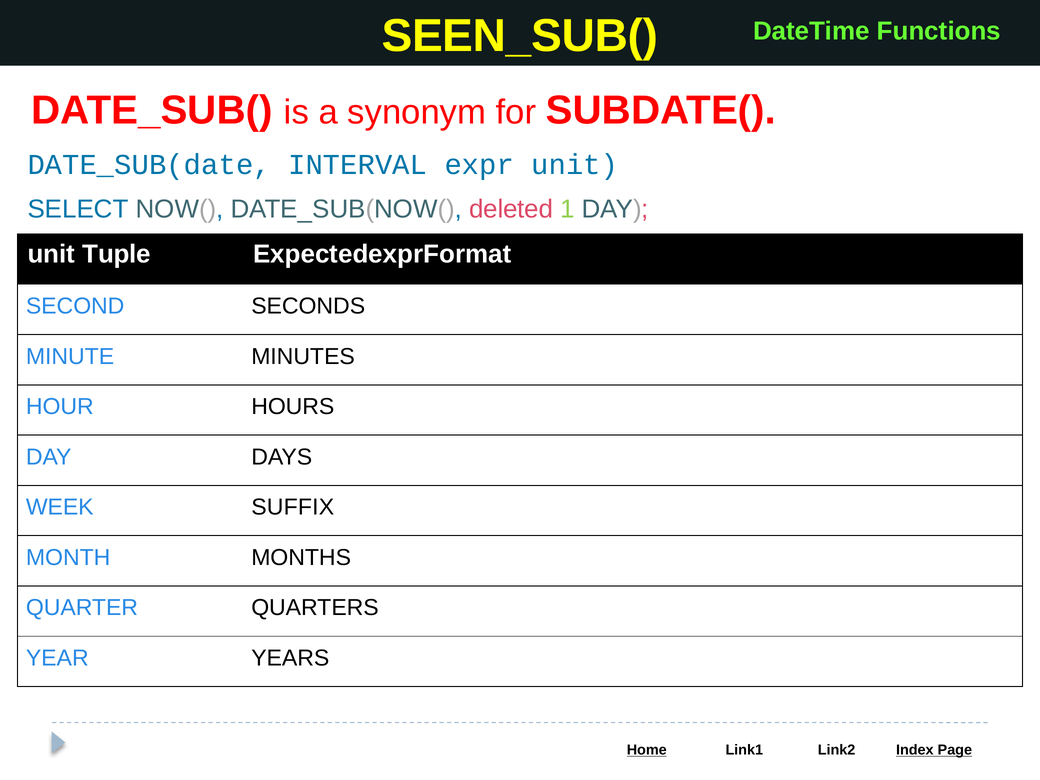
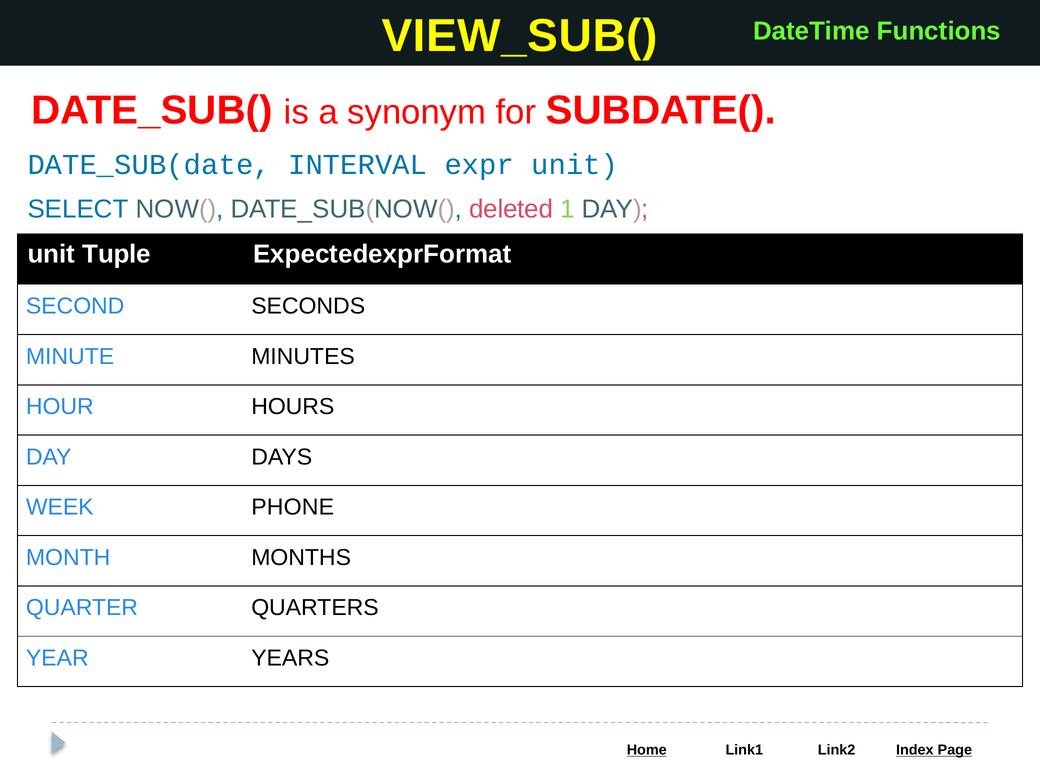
SEEN_SUB(: SEEN_SUB( -> VIEW_SUB( (520, 36)
SUFFIX: SUFFIX -> PHONE (293, 507)
